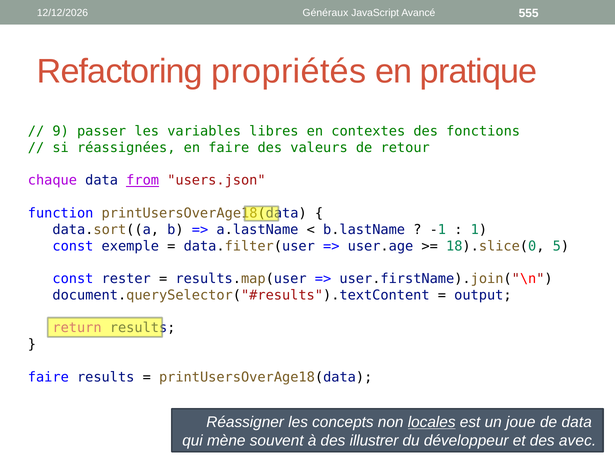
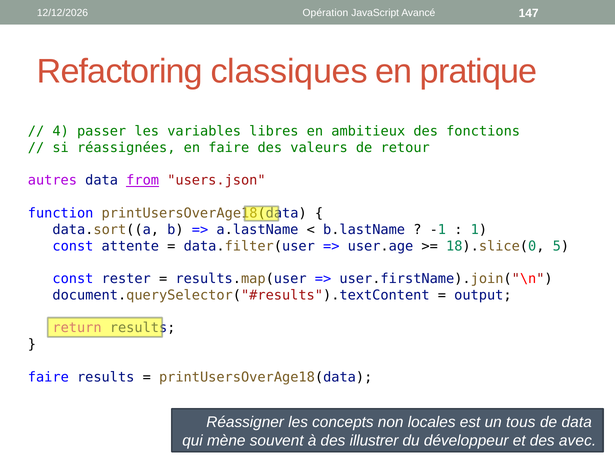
Généraux: Généraux -> Opération (325, 13)
555: 555 -> 147 (529, 13)
propriétés: propriétés -> classiques (289, 72)
9: 9 -> 4 (61, 131)
contextes: contextes -> ambitieux (368, 131)
chaque: chaque -> autres (52, 181)
exemple: exemple -> attente (130, 246)
locales underline: present -> none (432, 422)
joue: joue -> tous (521, 422)
